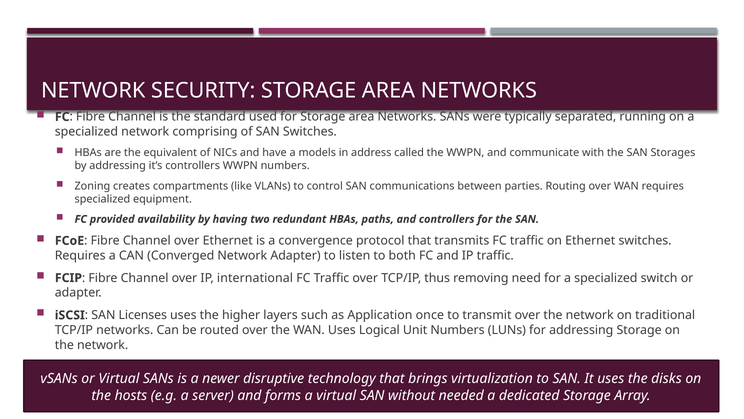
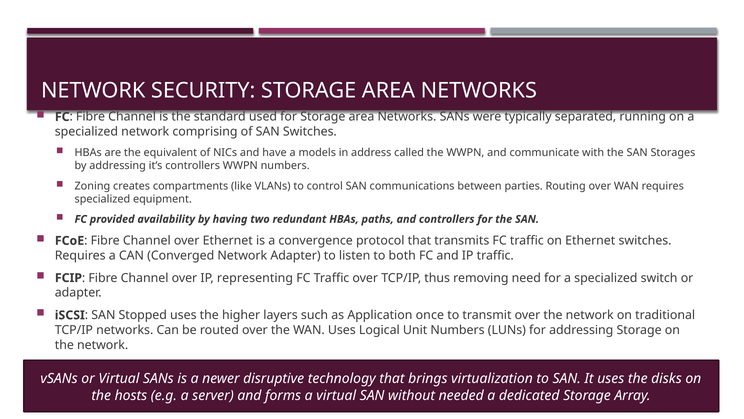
international: international -> representing (255, 278)
Licenses: Licenses -> Stopped (143, 315)
